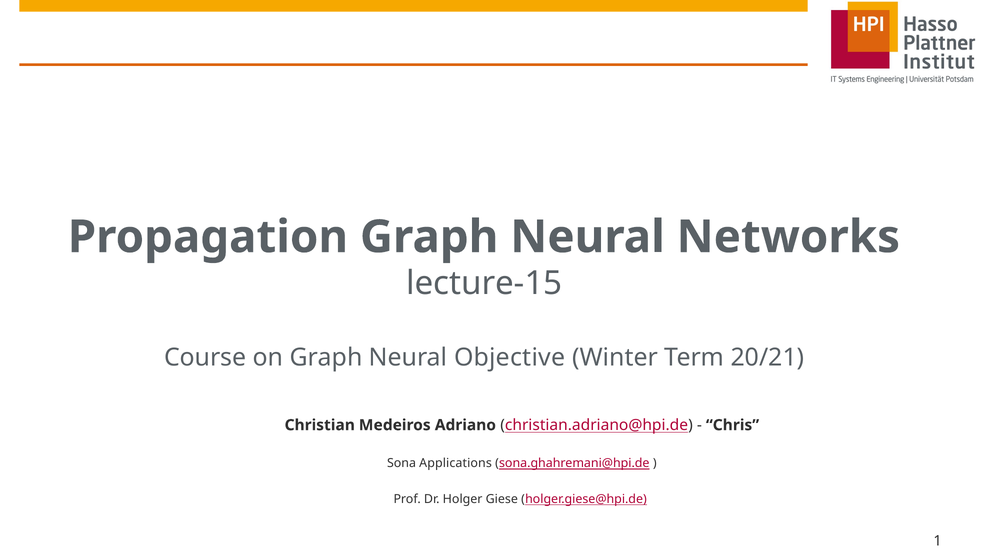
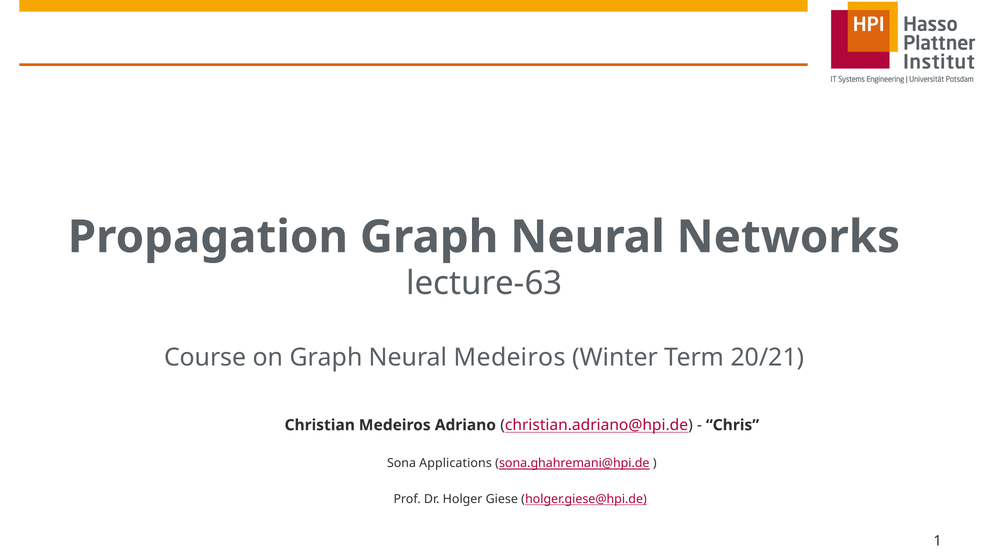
lecture-15: lecture-15 -> lecture-63 (484, 284)
Neural Objective: Objective -> Medeiros (510, 358)
